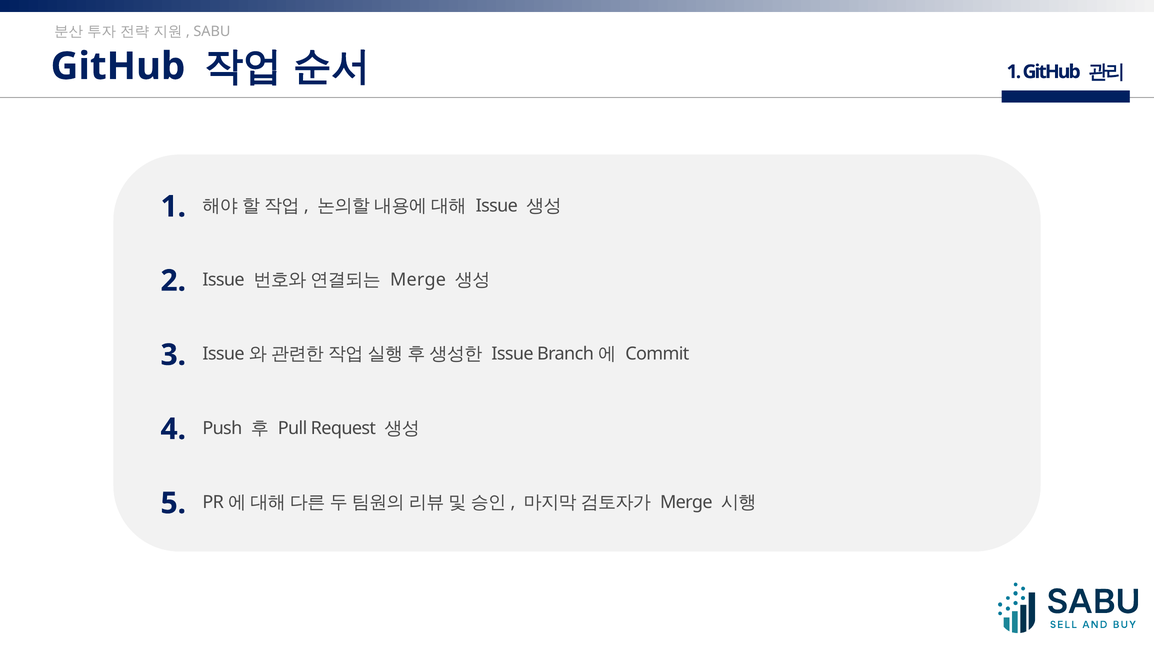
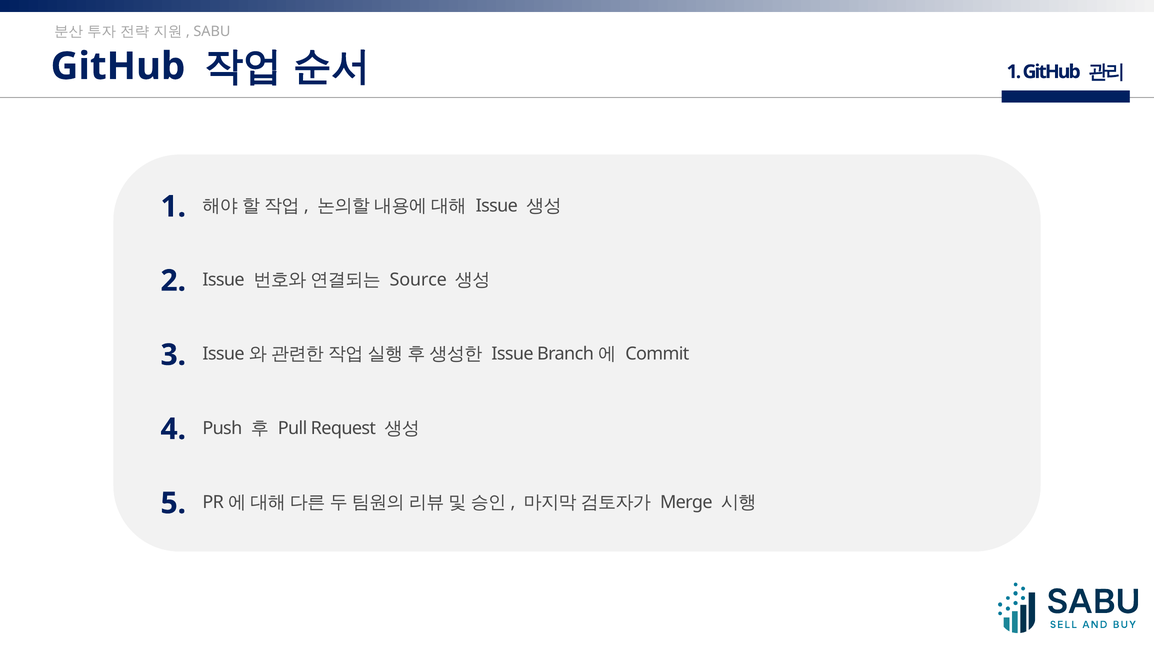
Merge: Merge -> Source (418, 280)
